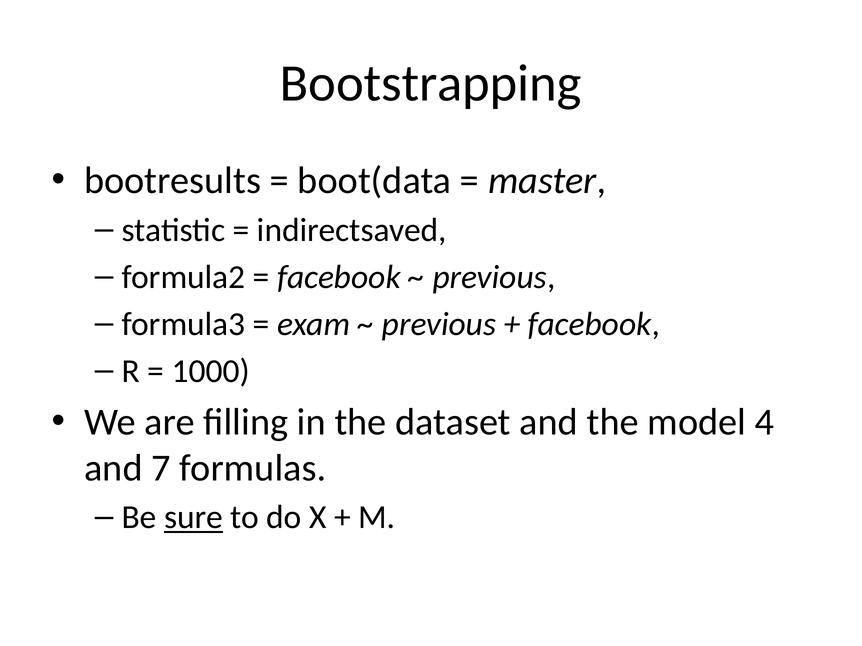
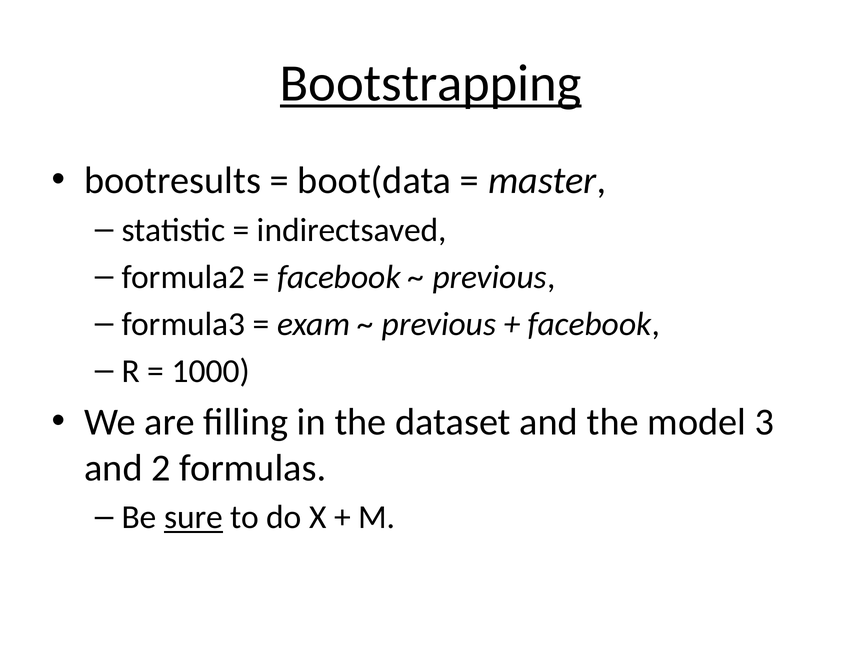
Bootstrapping underline: none -> present (431, 83)
4: 4 -> 3 (764, 422)
7: 7 -> 2 (161, 468)
